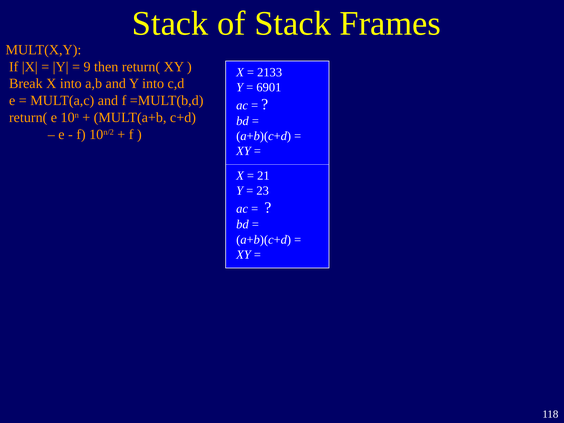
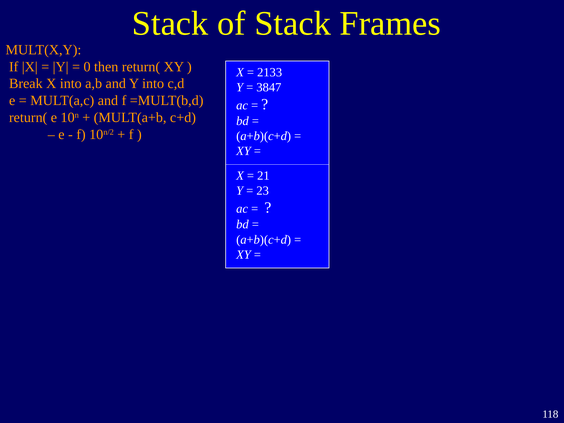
9: 9 -> 0 (87, 67)
6901: 6901 -> 3847 (269, 87)
